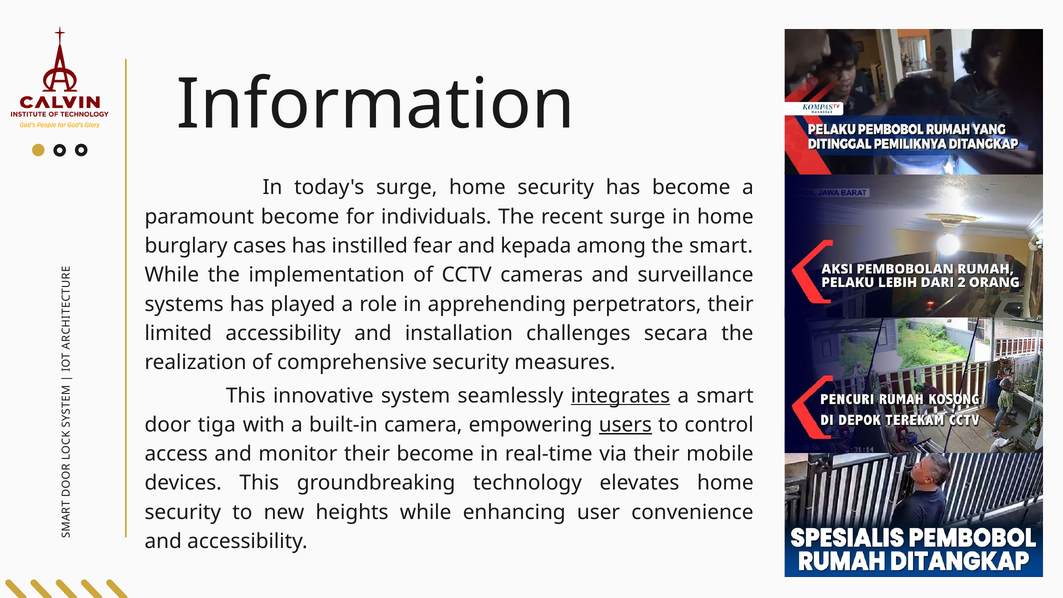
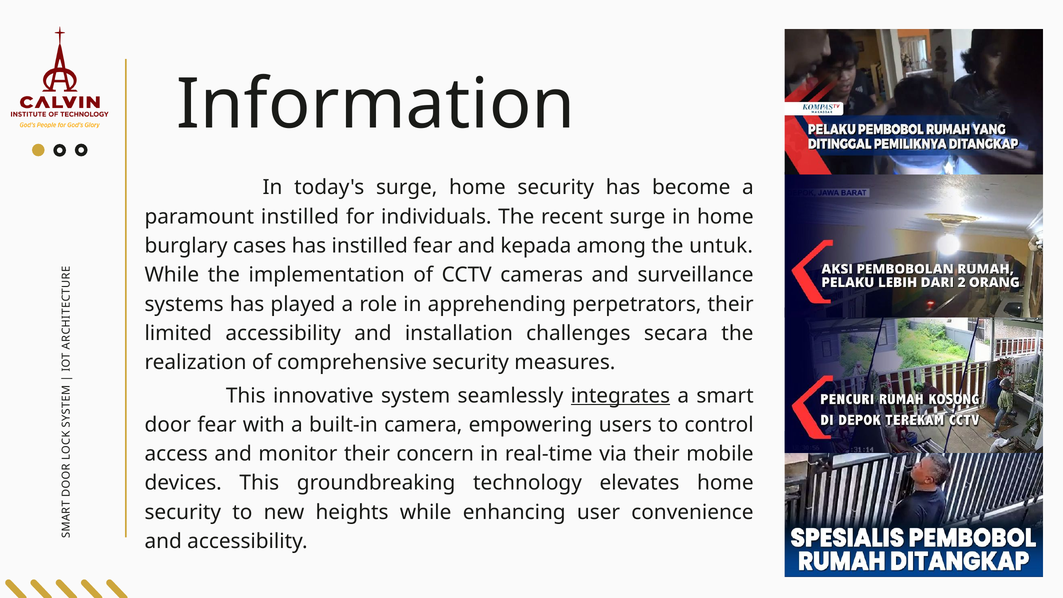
paramount become: become -> instilled (300, 217)
the smart: smart -> untuk (721, 246)
door tiga: tiga -> fear (217, 425)
users underline: present -> none (625, 425)
their become: become -> concern (435, 454)
